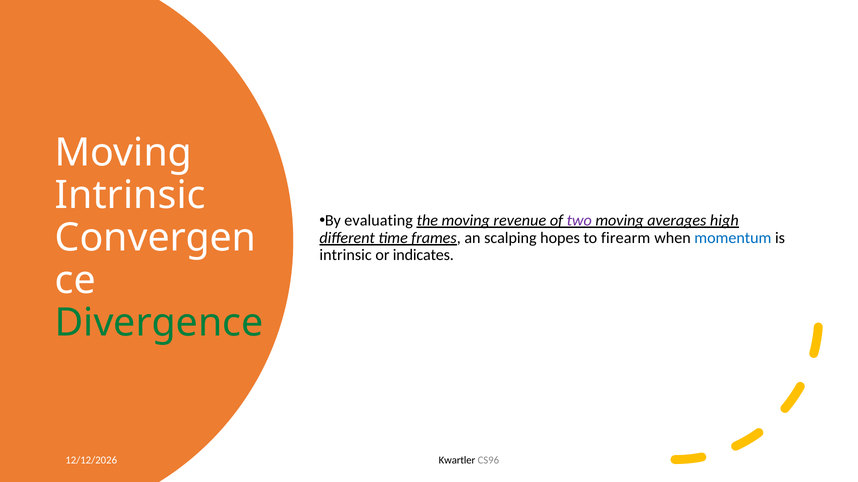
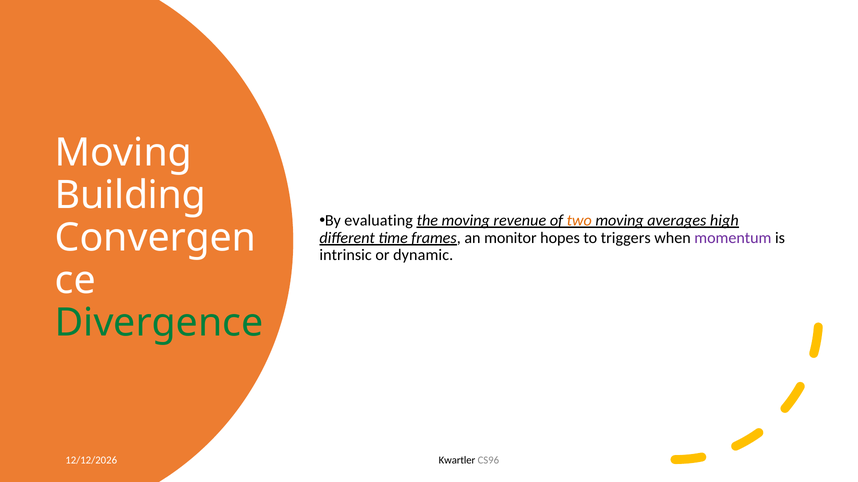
Intrinsic: Intrinsic -> Building (130, 195)
two colour: purple -> orange (579, 221)
scalping: scalping -> monitor (510, 238)
firearm: firearm -> triggers (626, 238)
momentum colour: blue -> purple (733, 238)
indicates: indicates -> dynamic (423, 255)
